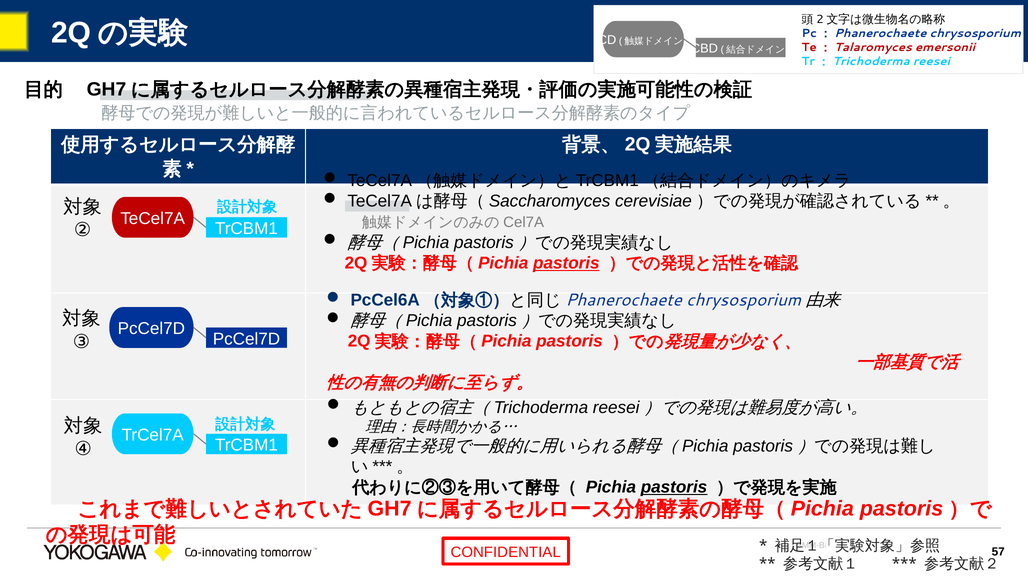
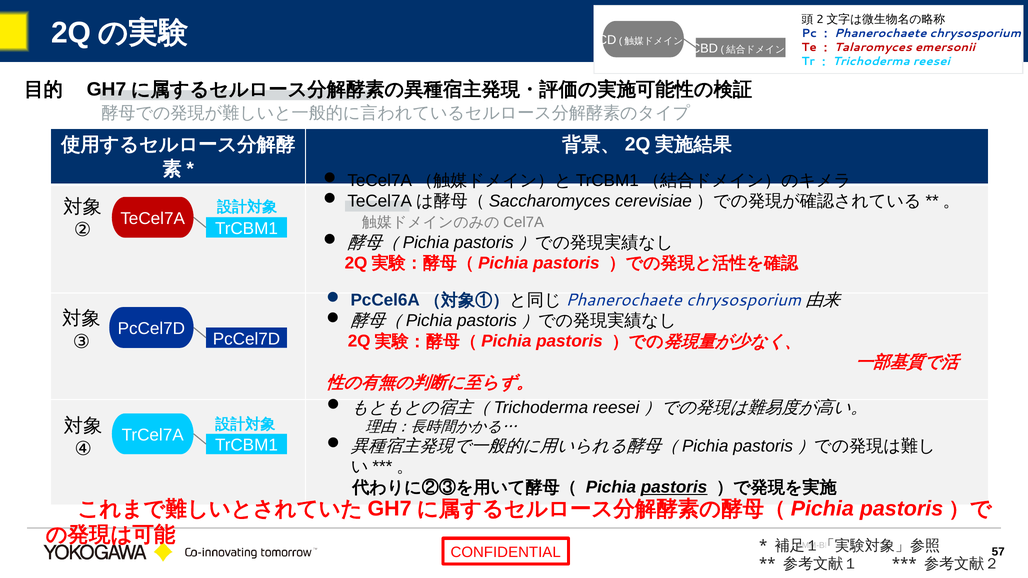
pastoris underline: present -> none (566, 263)
